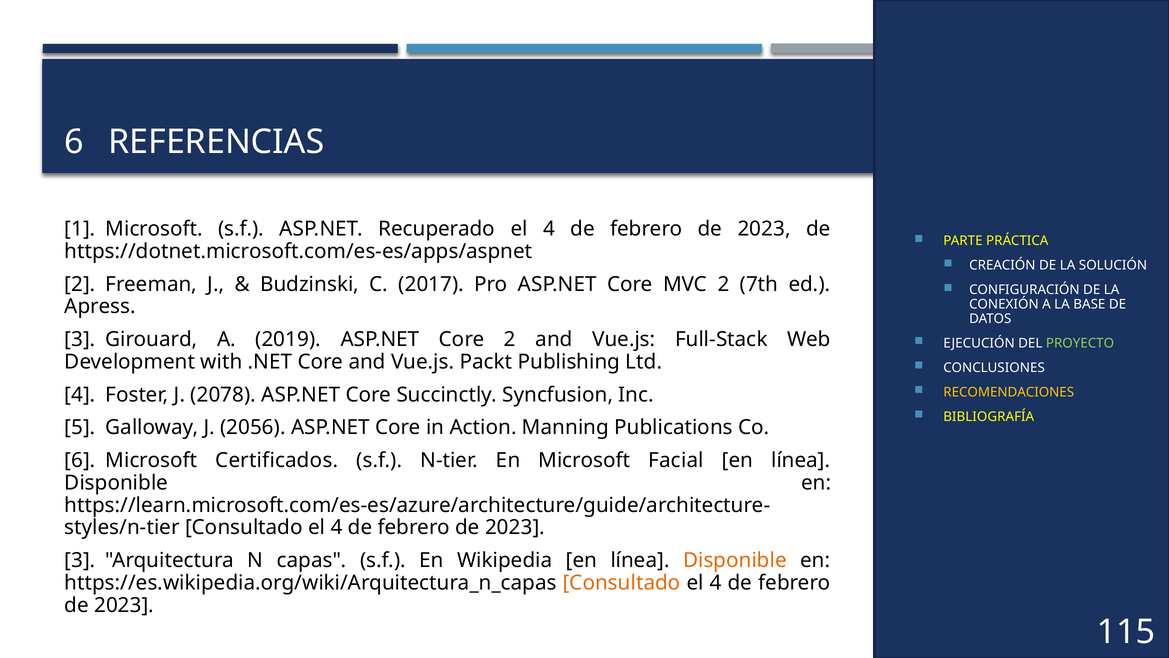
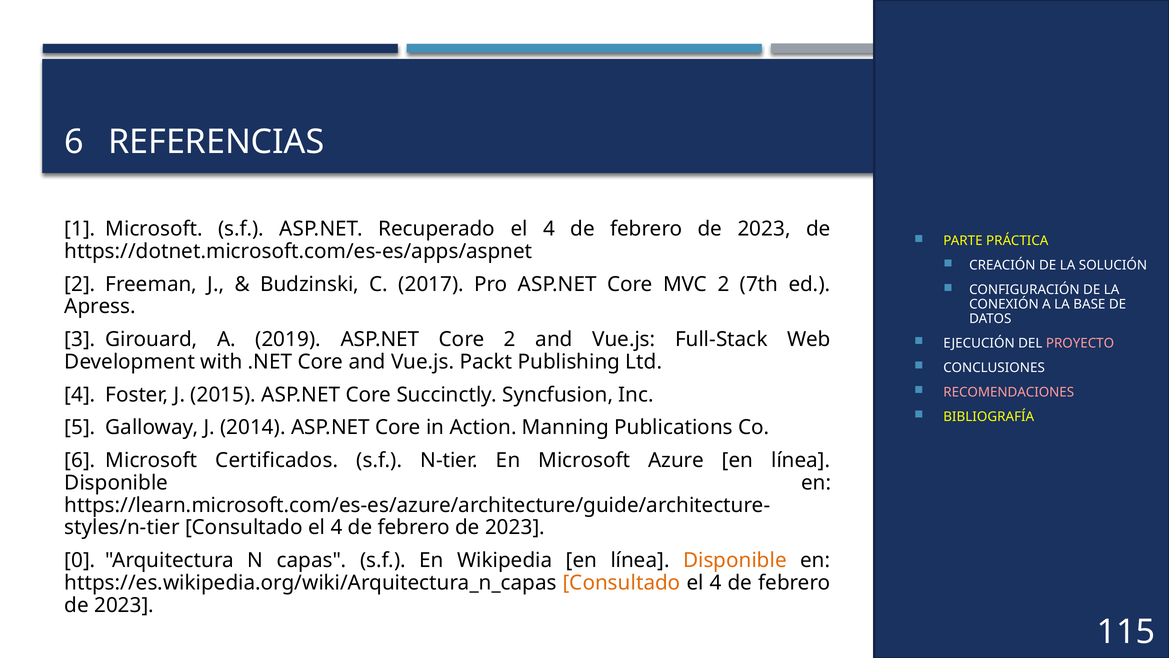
PROYECTO colour: light green -> pink (1080, 343)
RECOMENDACIONES colour: yellow -> pink (1009, 392)
2078: 2078 -> 2015 (223, 394)
2056: 2056 -> 2014 (253, 427)
Facial: Facial -> Azure (676, 460)
3: 3 -> 0 (80, 560)
